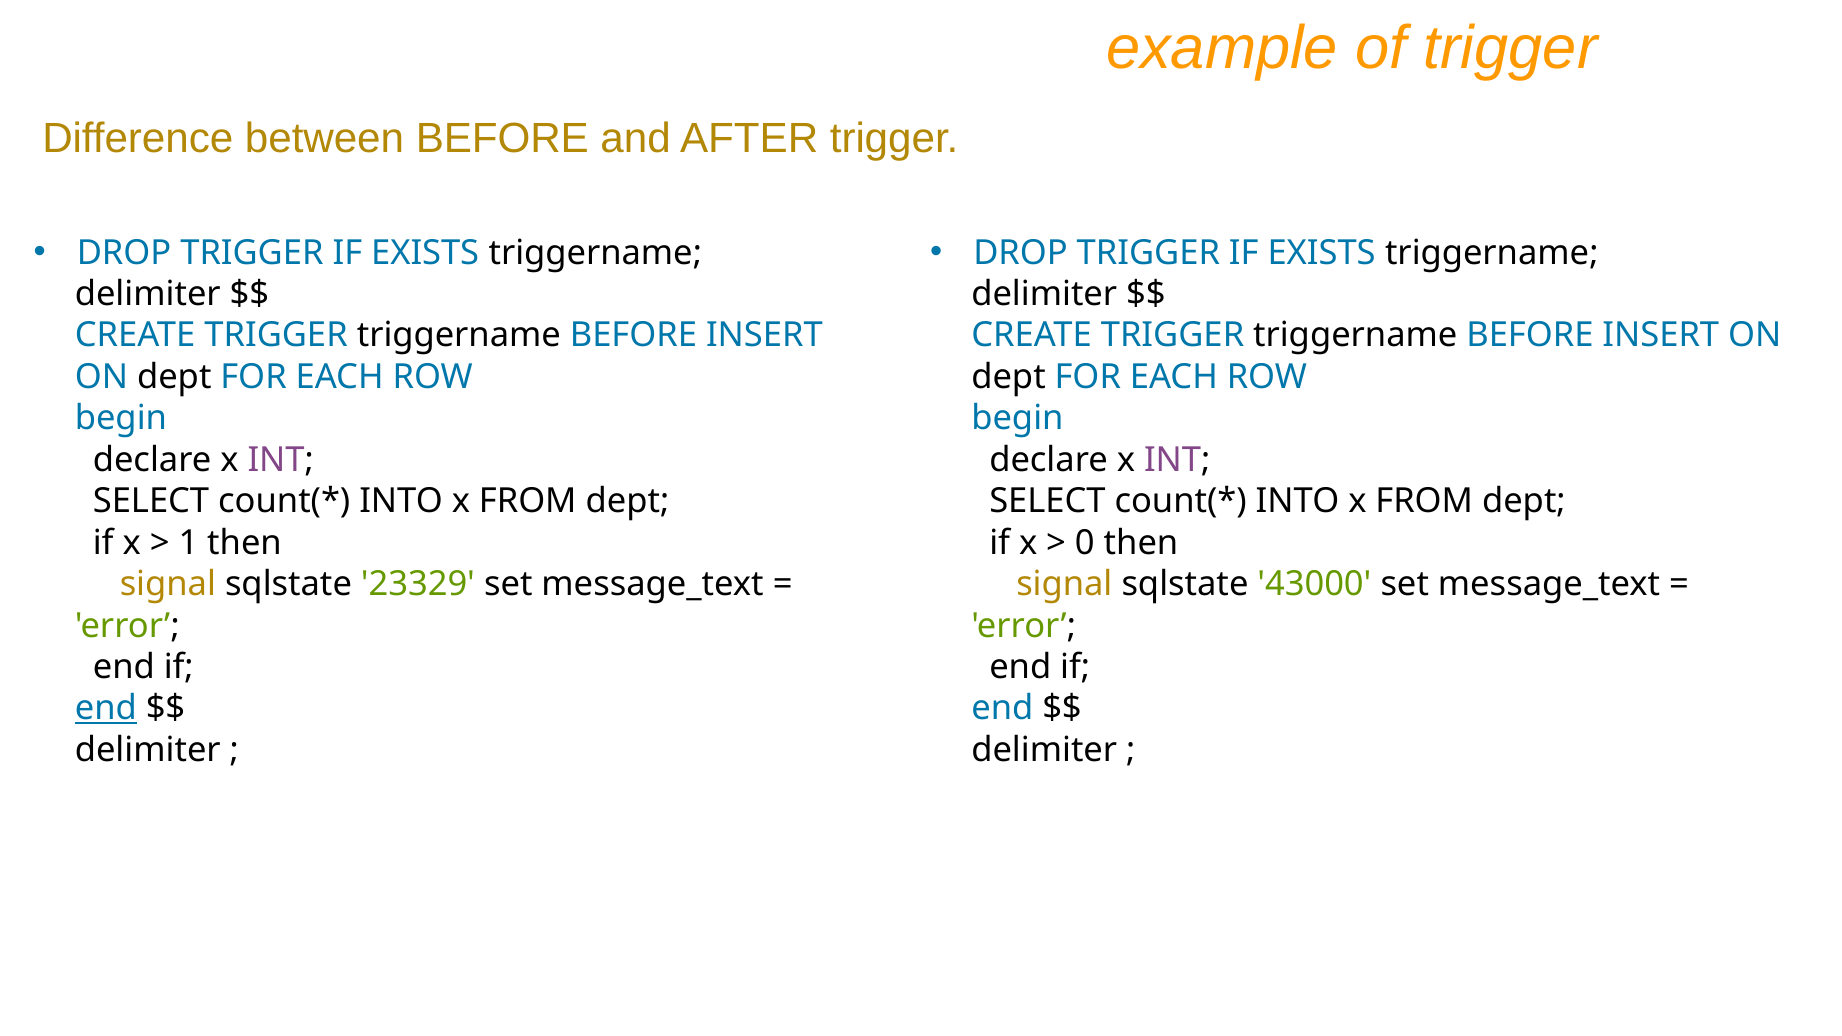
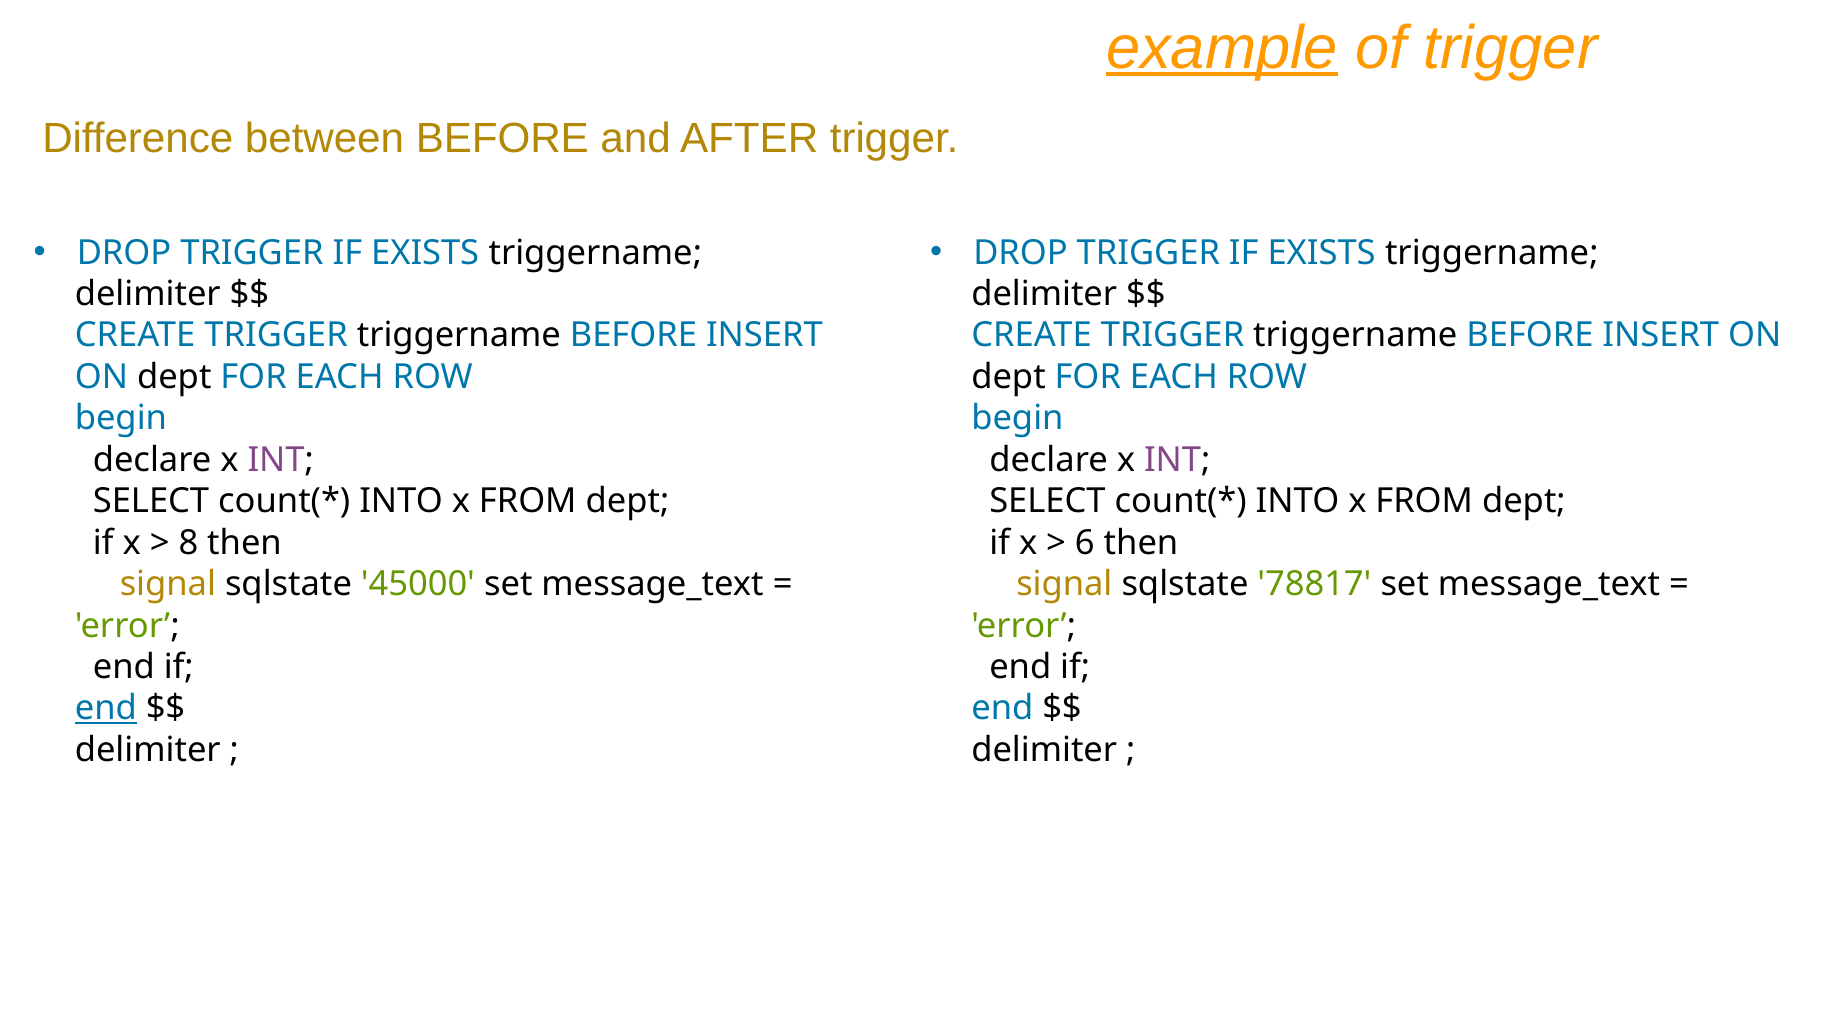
example underline: none -> present (1222, 48)
1: 1 -> 8 (188, 543)
0: 0 -> 6 (1085, 543)
23329: 23329 -> 45000 (418, 584)
43000: 43000 -> 78817 (1314, 584)
